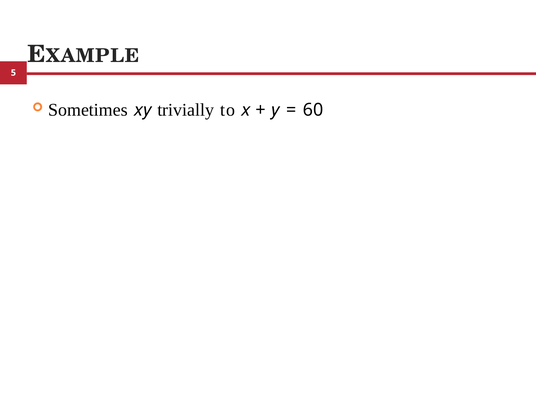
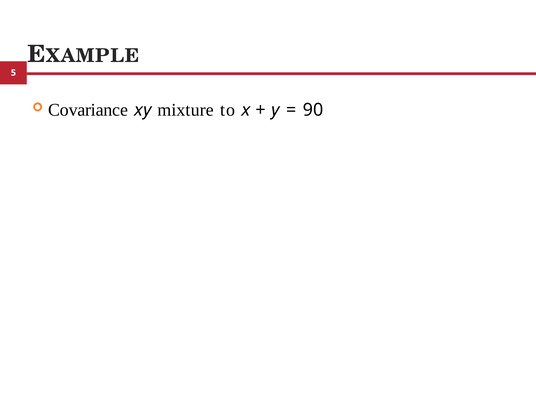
Sometimes: Sometimes -> Covariance (88, 110)
trivially: trivially -> mixture (186, 110)
60: 60 -> 90 (313, 110)
